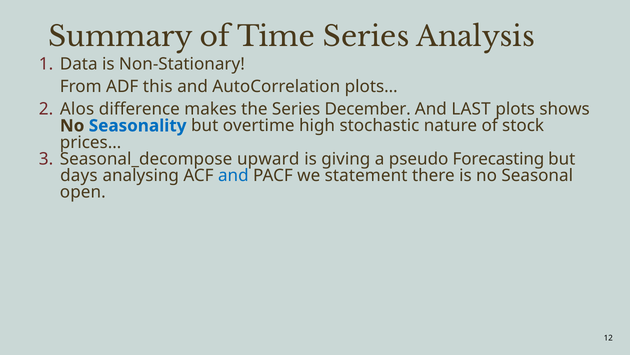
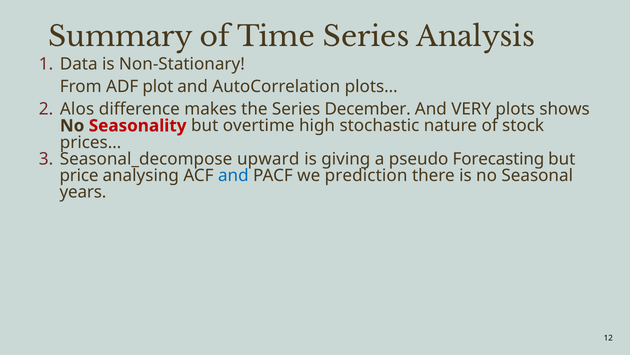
this: this -> plot (158, 86)
LAST: LAST -> VERY (471, 109)
Seasonality colour: blue -> red (138, 126)
days: days -> price (79, 175)
statement: statement -> prediction (366, 175)
open: open -> years (83, 192)
